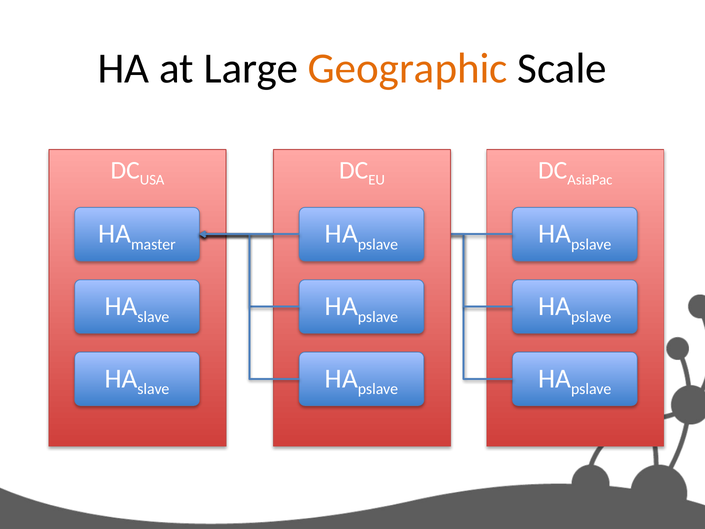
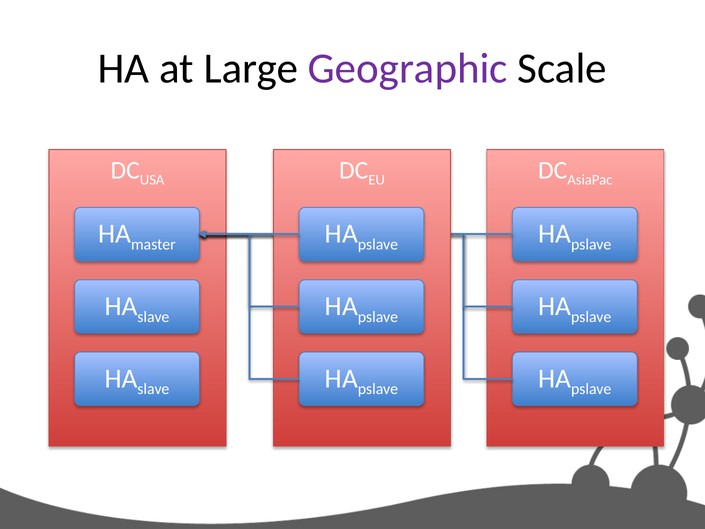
Geographic colour: orange -> purple (408, 68)
